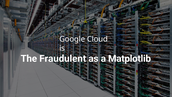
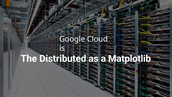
Fraudulent: Fraudulent -> Distributed (63, 58)
